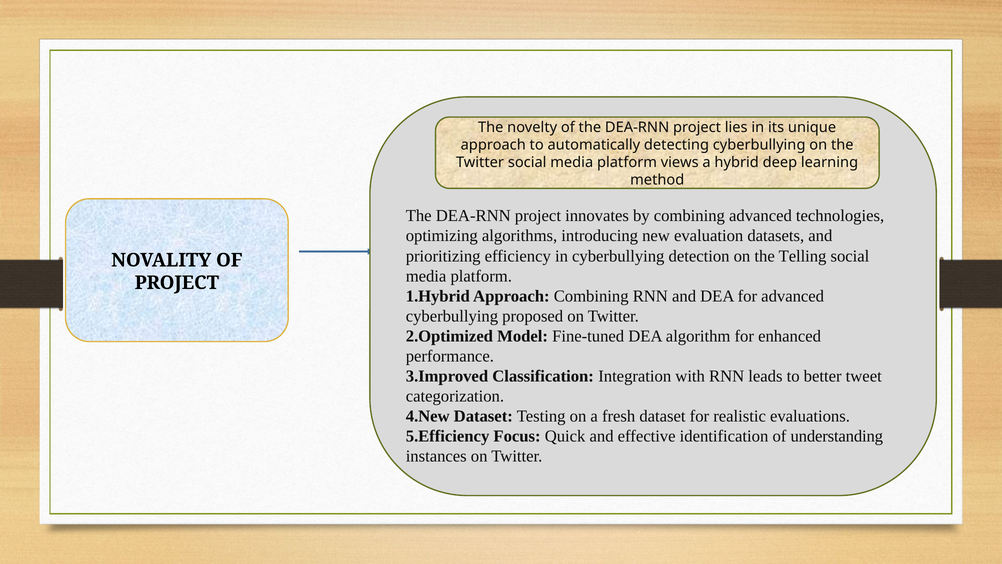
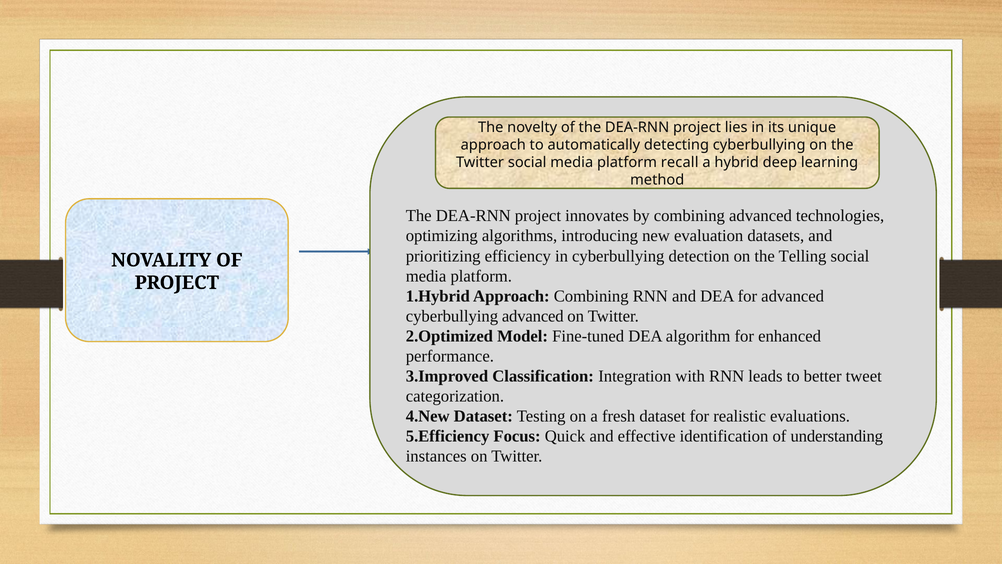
views: views -> recall (680, 162)
cyberbullying proposed: proposed -> advanced (533, 316)
